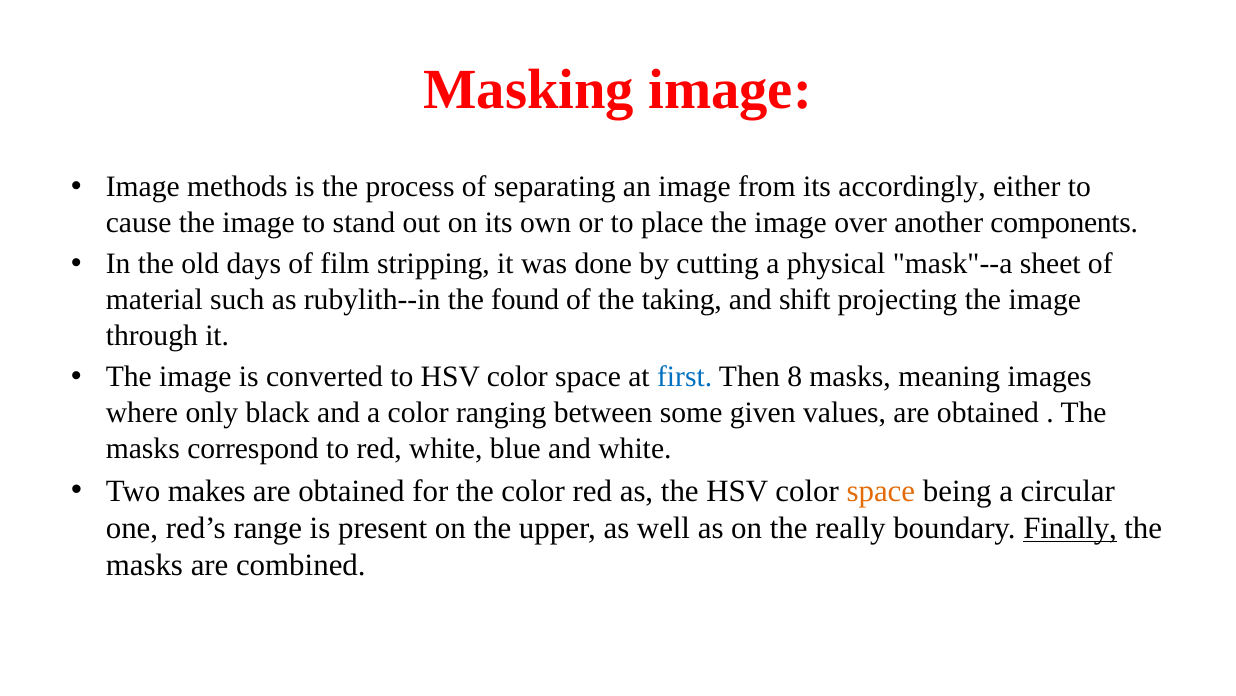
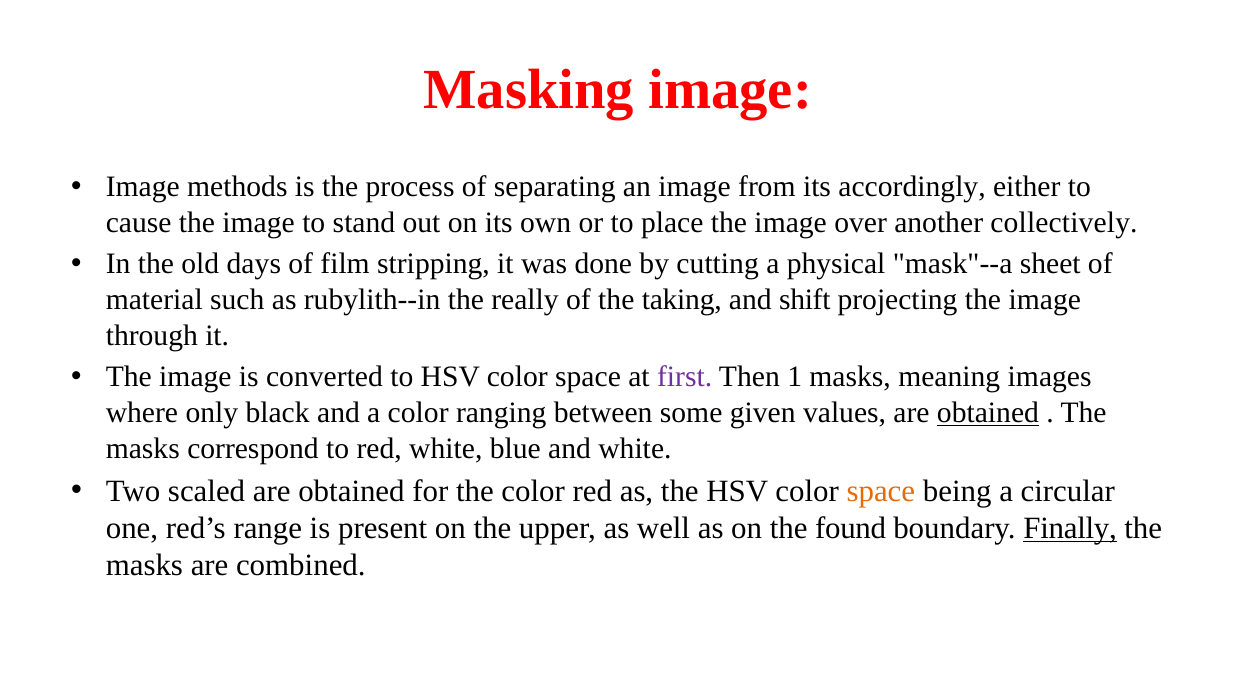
components: components -> collectively (1064, 222)
found: found -> really (525, 300)
first colour: blue -> purple (685, 377)
8: 8 -> 1 (795, 377)
obtained underline: none -> present (988, 412)
makes: makes -> scaled (207, 491)
really: really -> found (851, 528)
